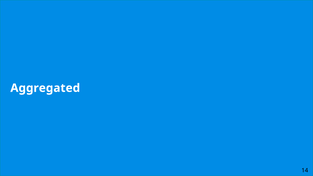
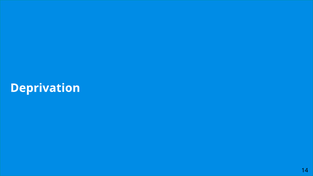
Aggregated: Aggregated -> Deprivation (45, 88)
